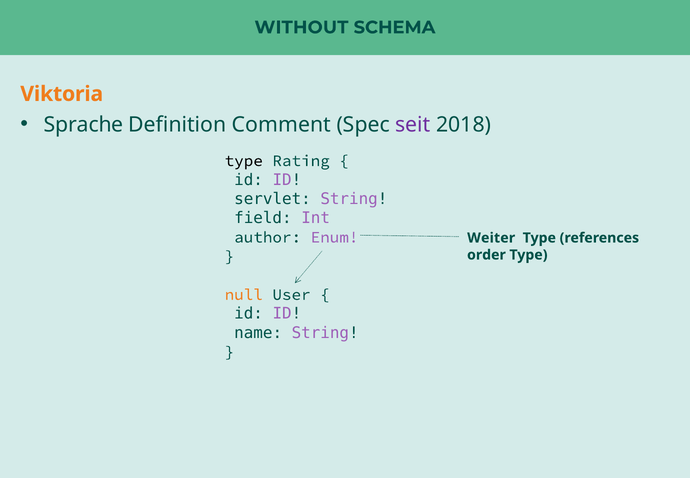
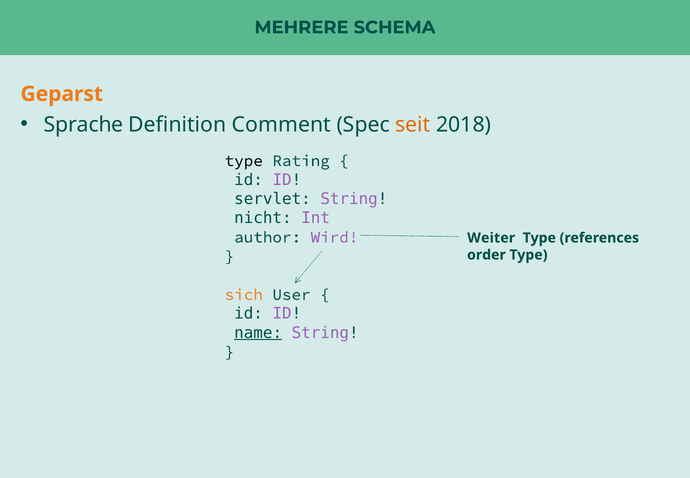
WITHOUT: WITHOUT -> MEHRERE (302, 27)
Viktoria: Viktoria -> Geparst (62, 94)
seit colour: purple -> orange (413, 124)
field: field -> nicht (263, 218)
Enum: Enum -> Wird (335, 237)
null: null -> sich (244, 294)
name underline: none -> present (258, 333)
